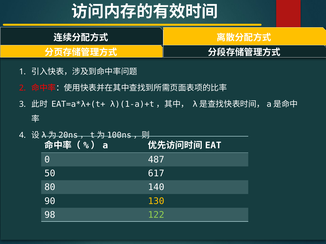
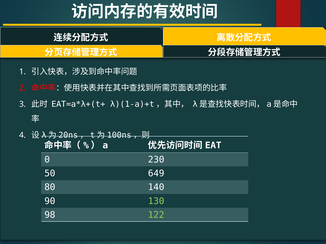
487: 487 -> 230 (156, 160)
617: 617 -> 649 (156, 174)
130 colour: yellow -> light green (156, 201)
